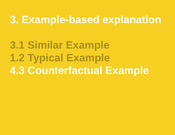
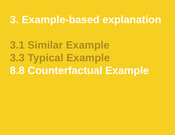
1.2: 1.2 -> 3.3 (17, 58)
4.3: 4.3 -> 8.8 (17, 71)
